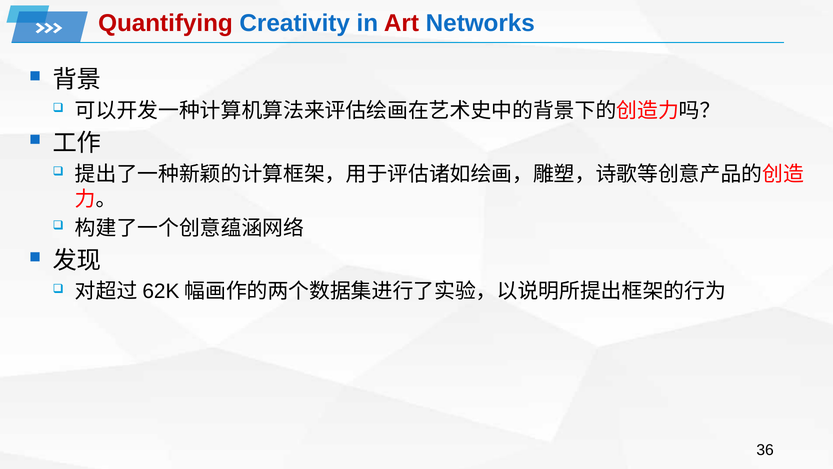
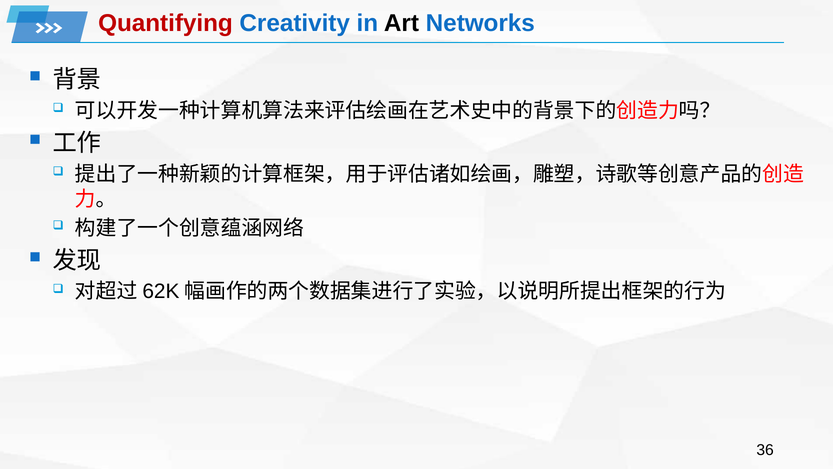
Art colour: red -> black (401, 23)
